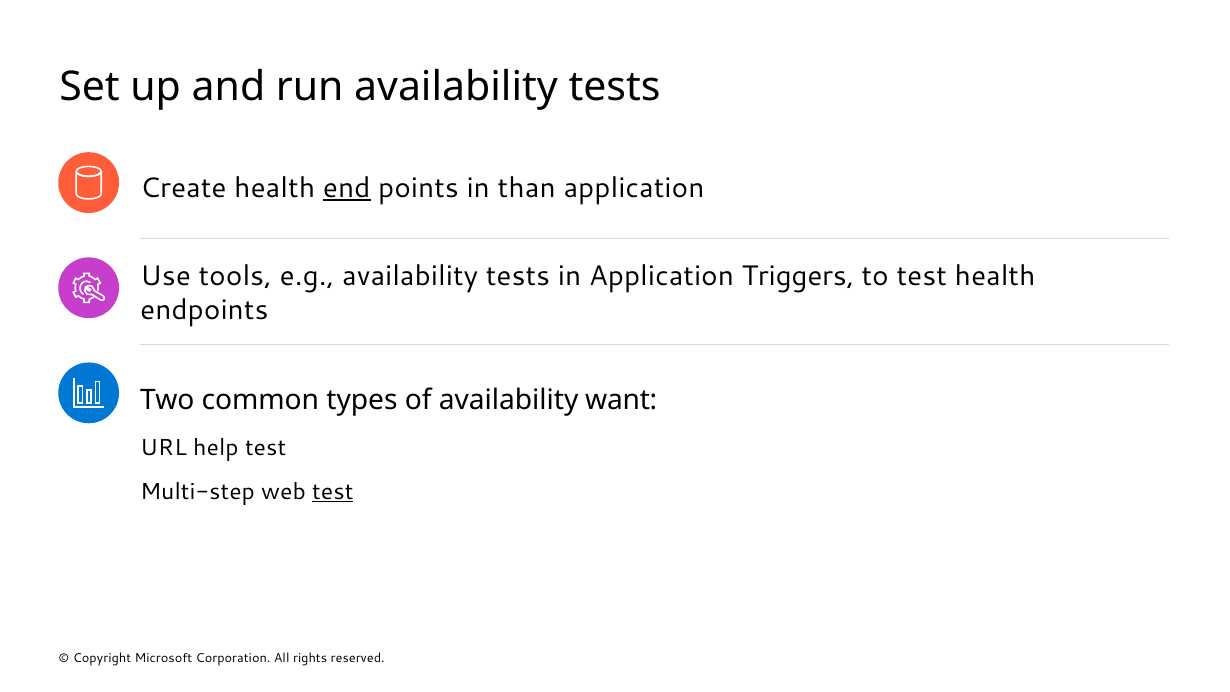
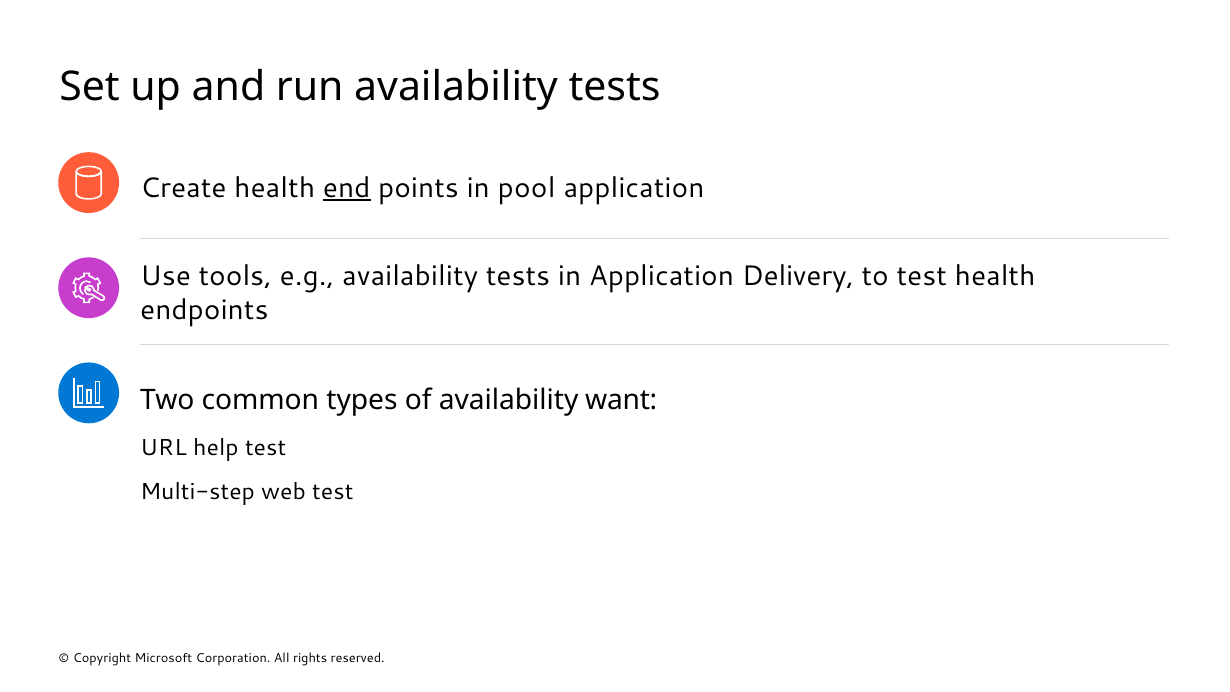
than: than -> pool (527, 188)
Triggers: Triggers -> Delivery (798, 277)
test underline: present -> none (333, 491)
